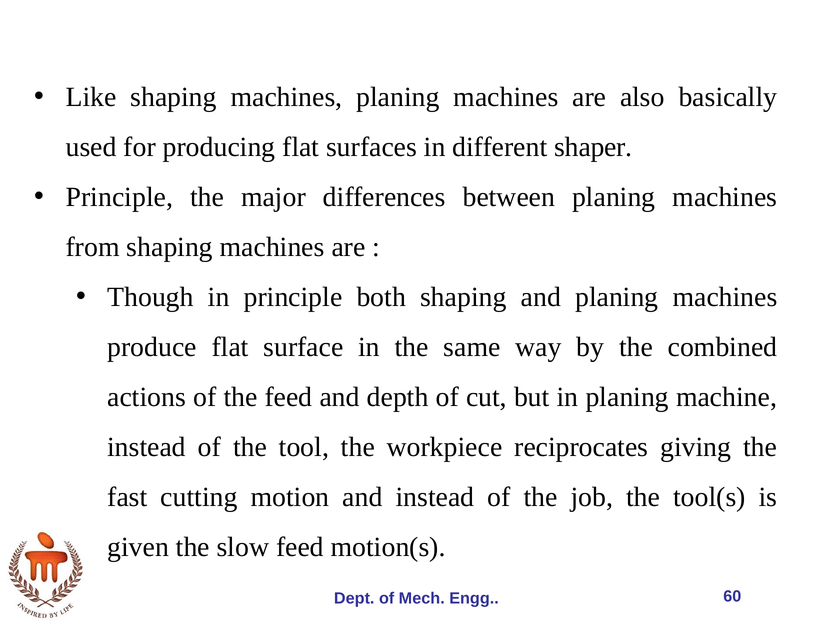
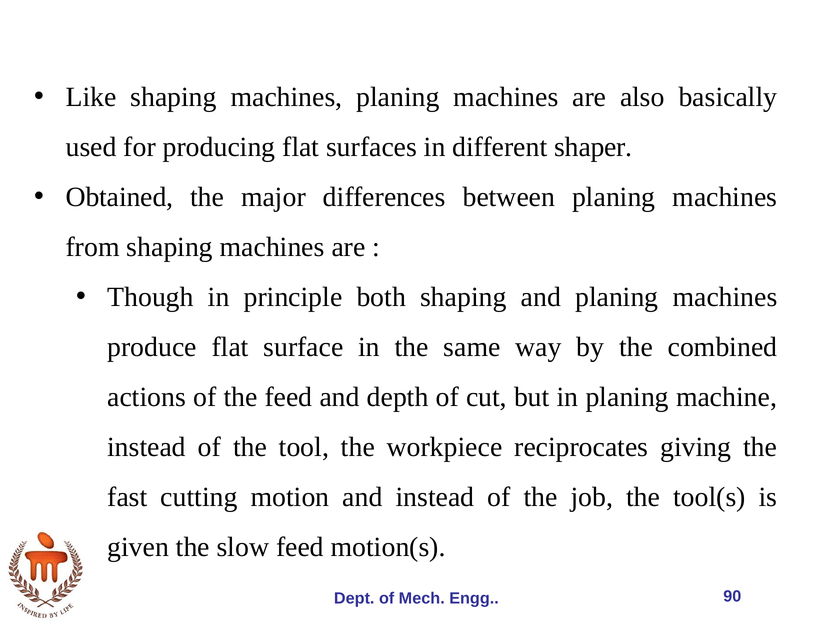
Principle: Principle -> Obtained (120, 197)
60: 60 -> 90 (732, 596)
